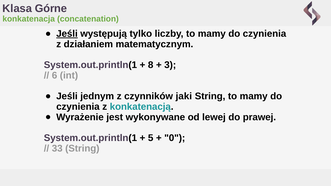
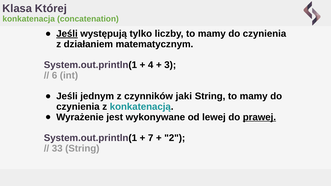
Górne: Górne -> Której (51, 9)
8: 8 -> 4 (151, 65)
prawej underline: none -> present (259, 117)
5: 5 -> 7 (151, 138)
0: 0 -> 2 (175, 138)
